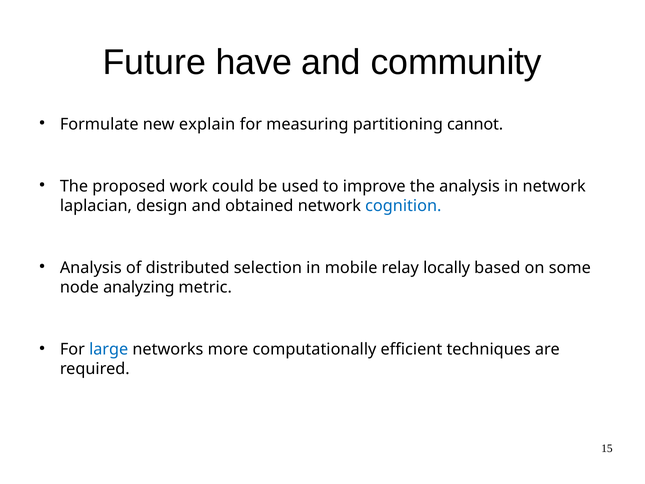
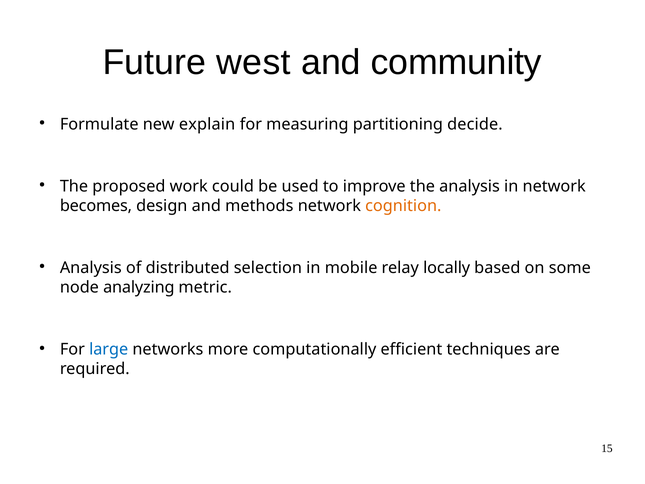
have: have -> west (253, 62)
cannot: cannot -> decide (475, 124)
laplacian: laplacian -> becomes (96, 206)
obtained: obtained -> methods (259, 206)
cognition colour: blue -> orange (403, 206)
